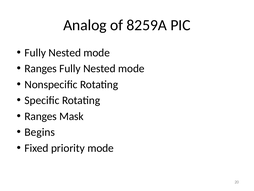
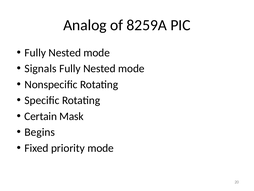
Ranges: Ranges -> Signals (41, 68)
Ranges: Ranges -> Certain (41, 116)
